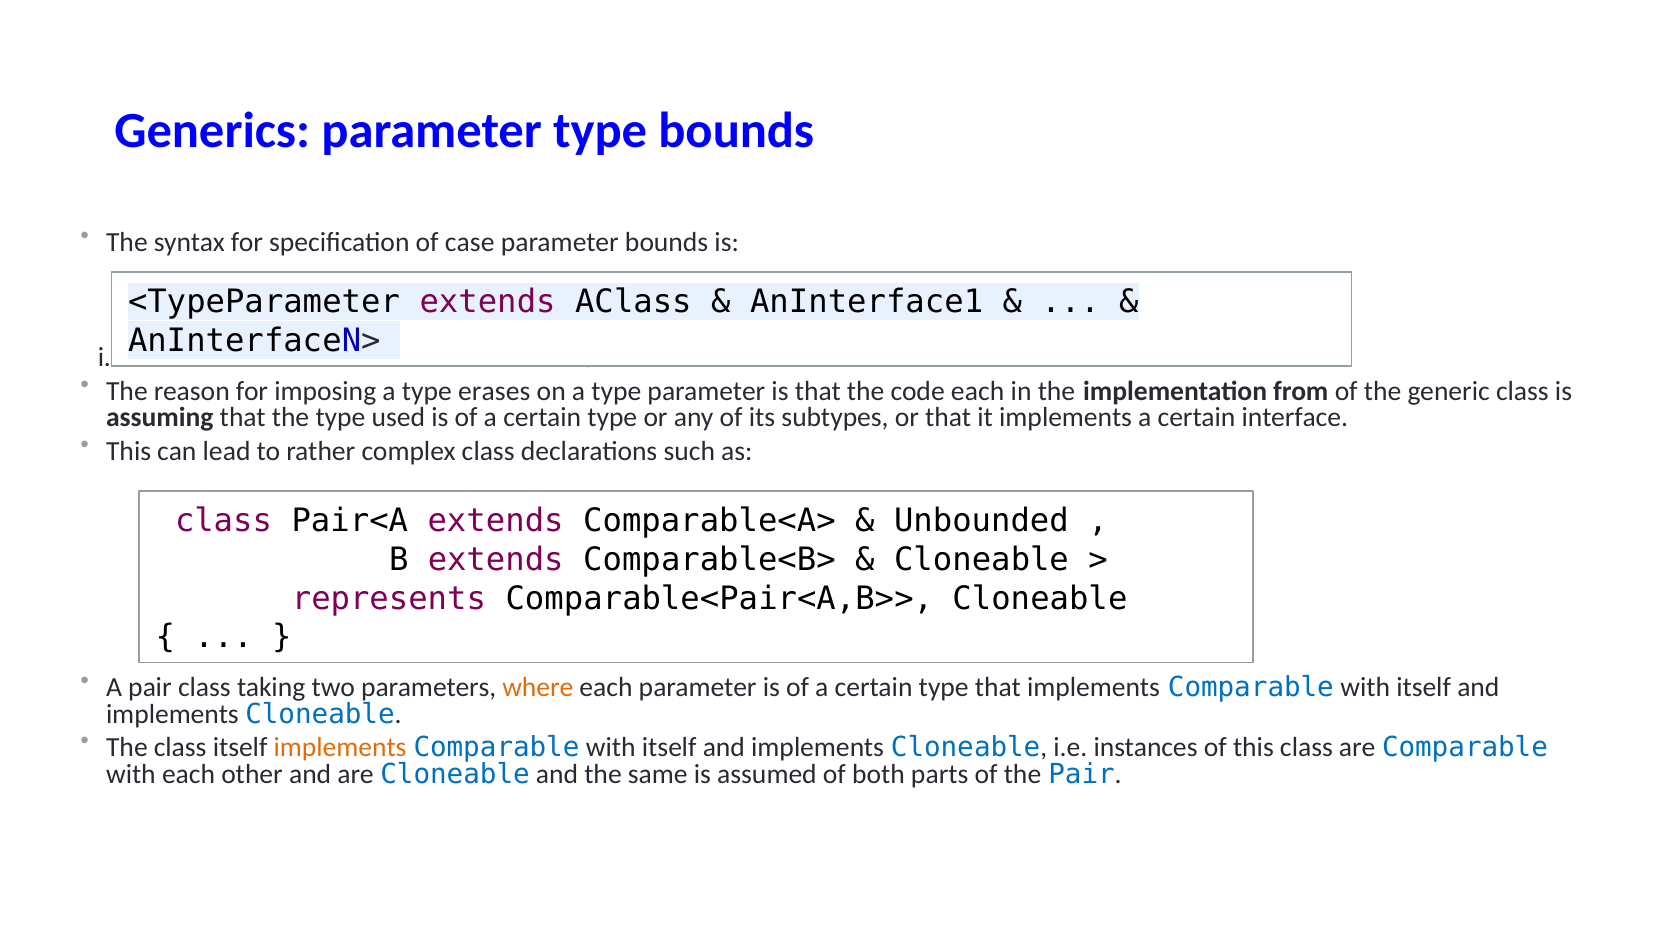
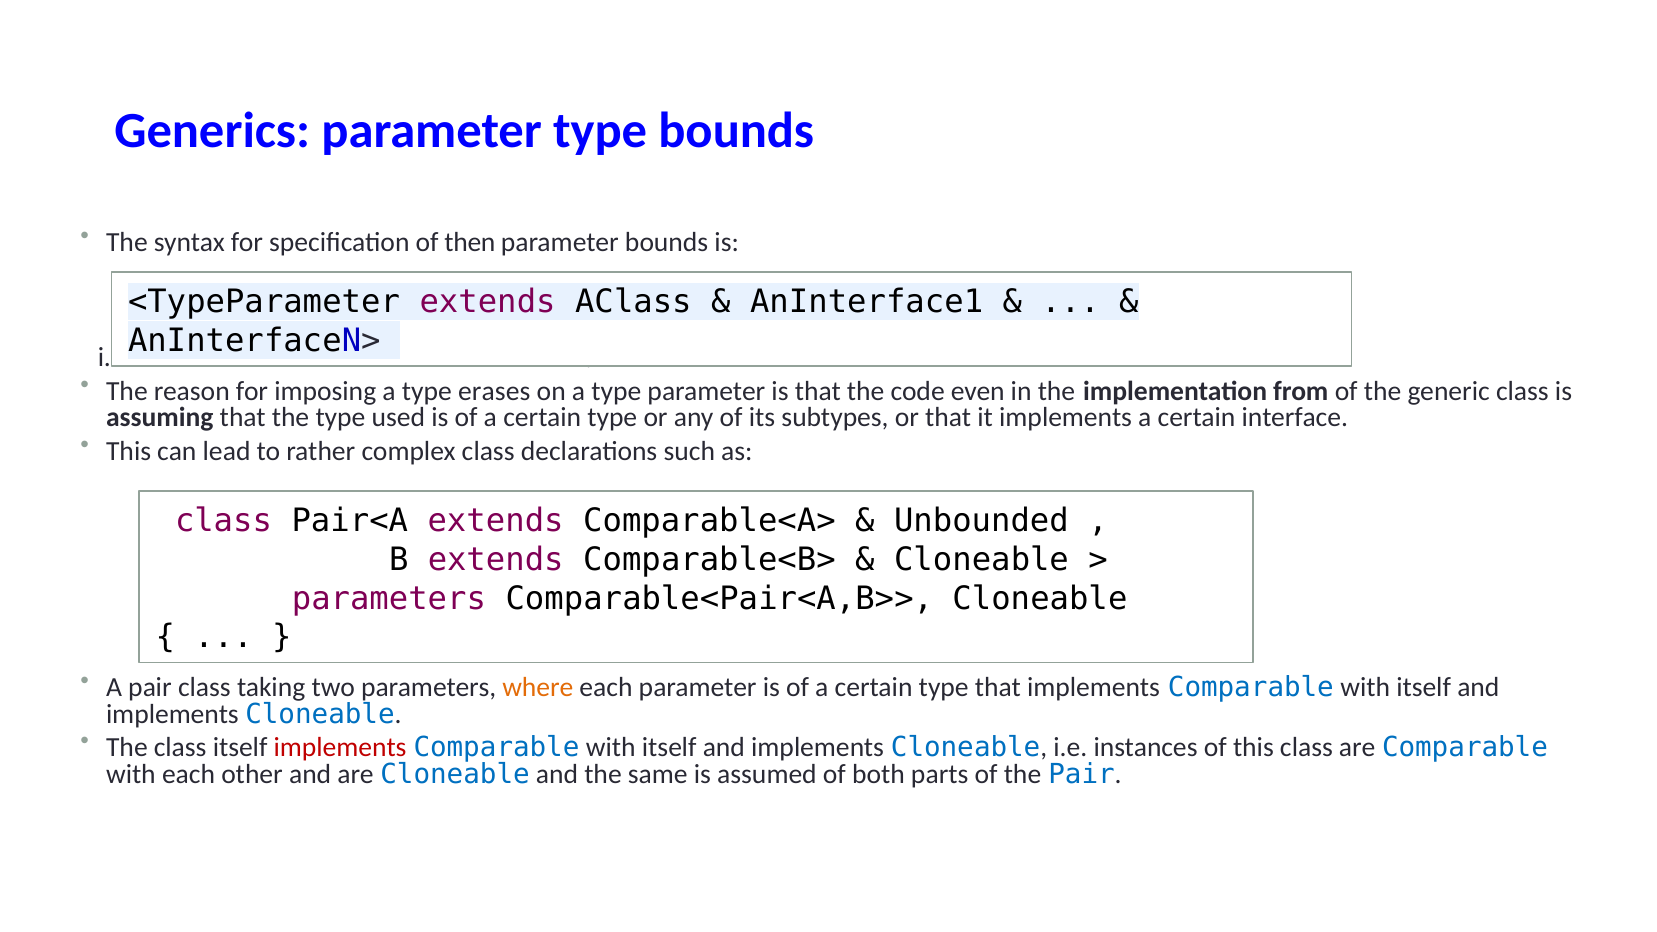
case: case -> then (470, 243)
code each: each -> even (978, 391)
represents: represents -> parameters (389, 599)
implements colour: orange -> red (340, 748)
